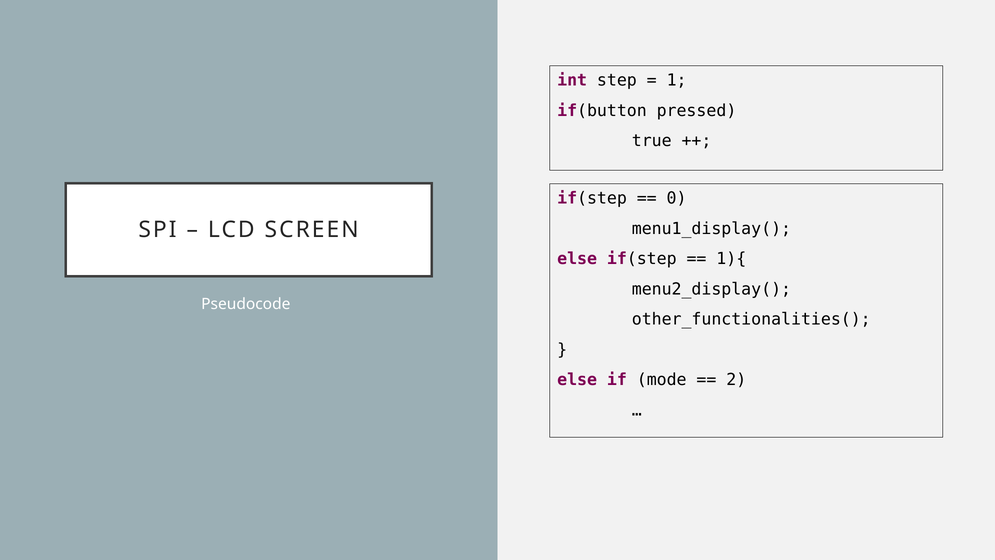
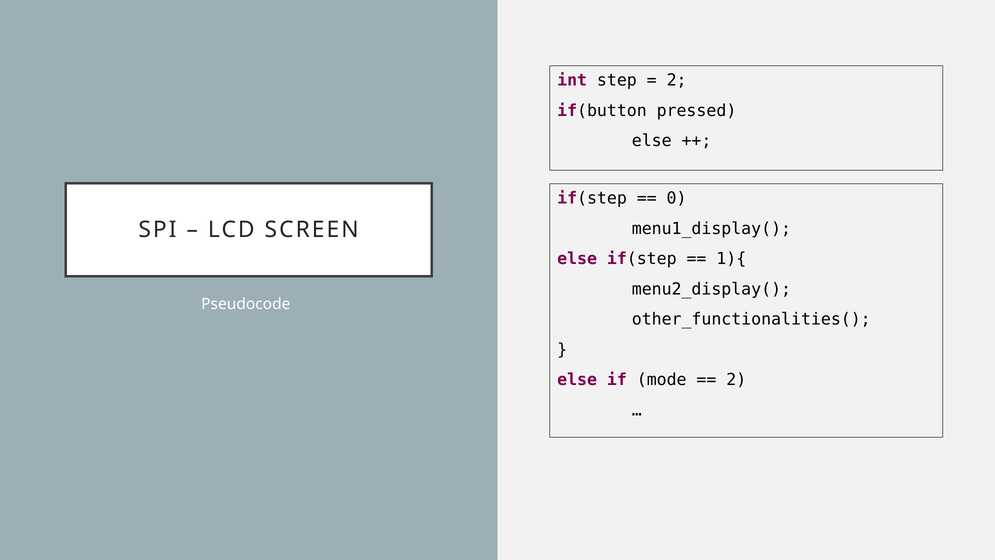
1: 1 -> 2 (677, 80)
true: true -> else (652, 141)
